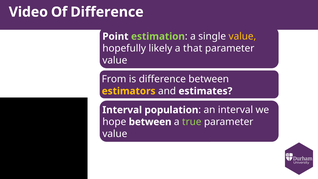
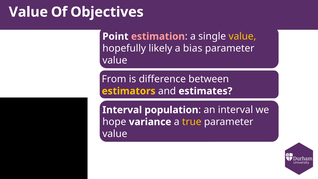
Video: Video -> Value (28, 12)
Of Difference: Difference -> Objectives (107, 12)
estimation colour: light green -> pink (158, 36)
that: that -> bias (193, 48)
hope between: between -> variance (150, 122)
true colour: light green -> yellow (192, 122)
